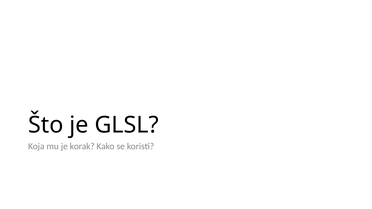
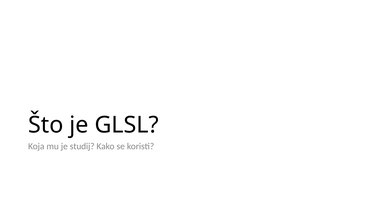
korak: korak -> studij (82, 146)
